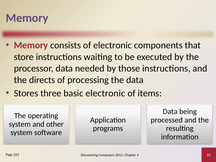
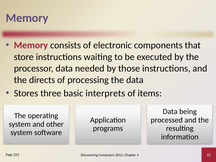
basic electronic: electronic -> interprets (105, 93)
